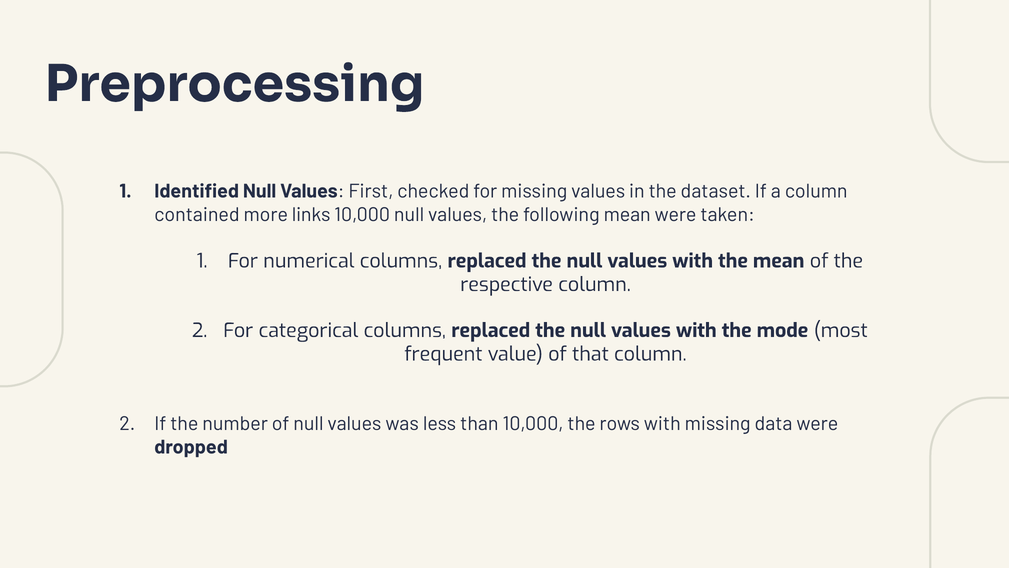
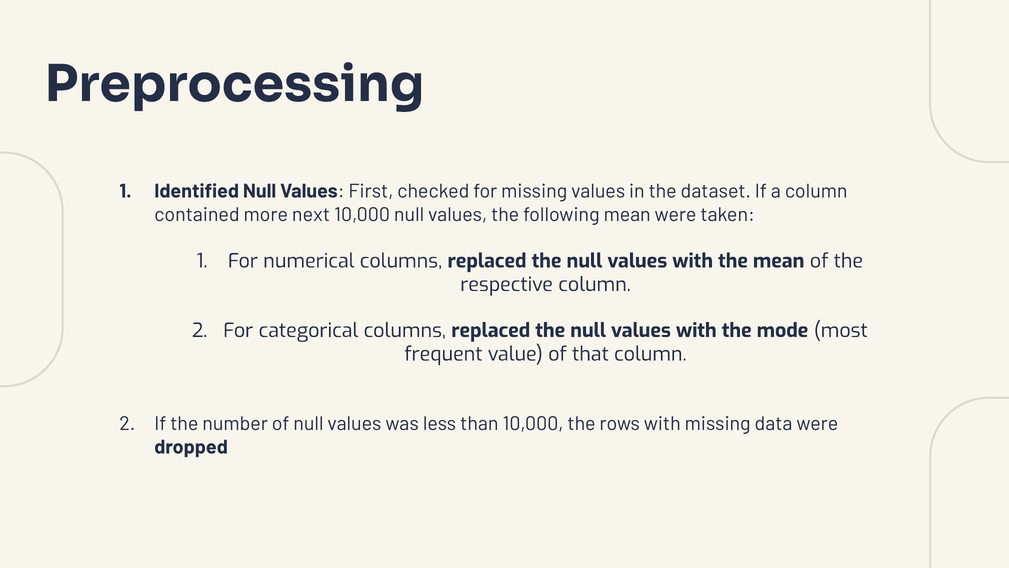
links: links -> next (311, 215)
